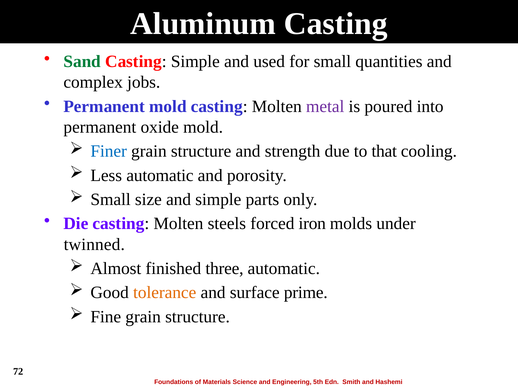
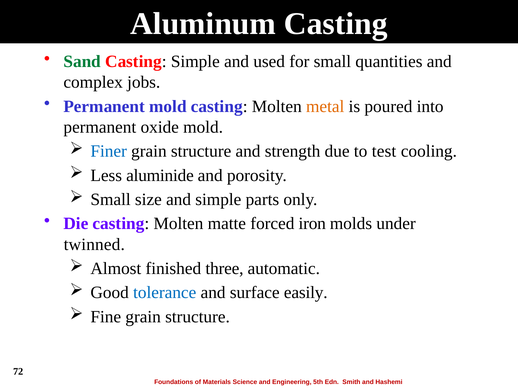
metal colour: purple -> orange (325, 107)
that: that -> test (384, 151)
Less automatic: automatic -> aluminide (160, 176)
steels: steels -> matte (227, 224)
tolerance colour: orange -> blue (165, 293)
prime: prime -> easily (306, 293)
